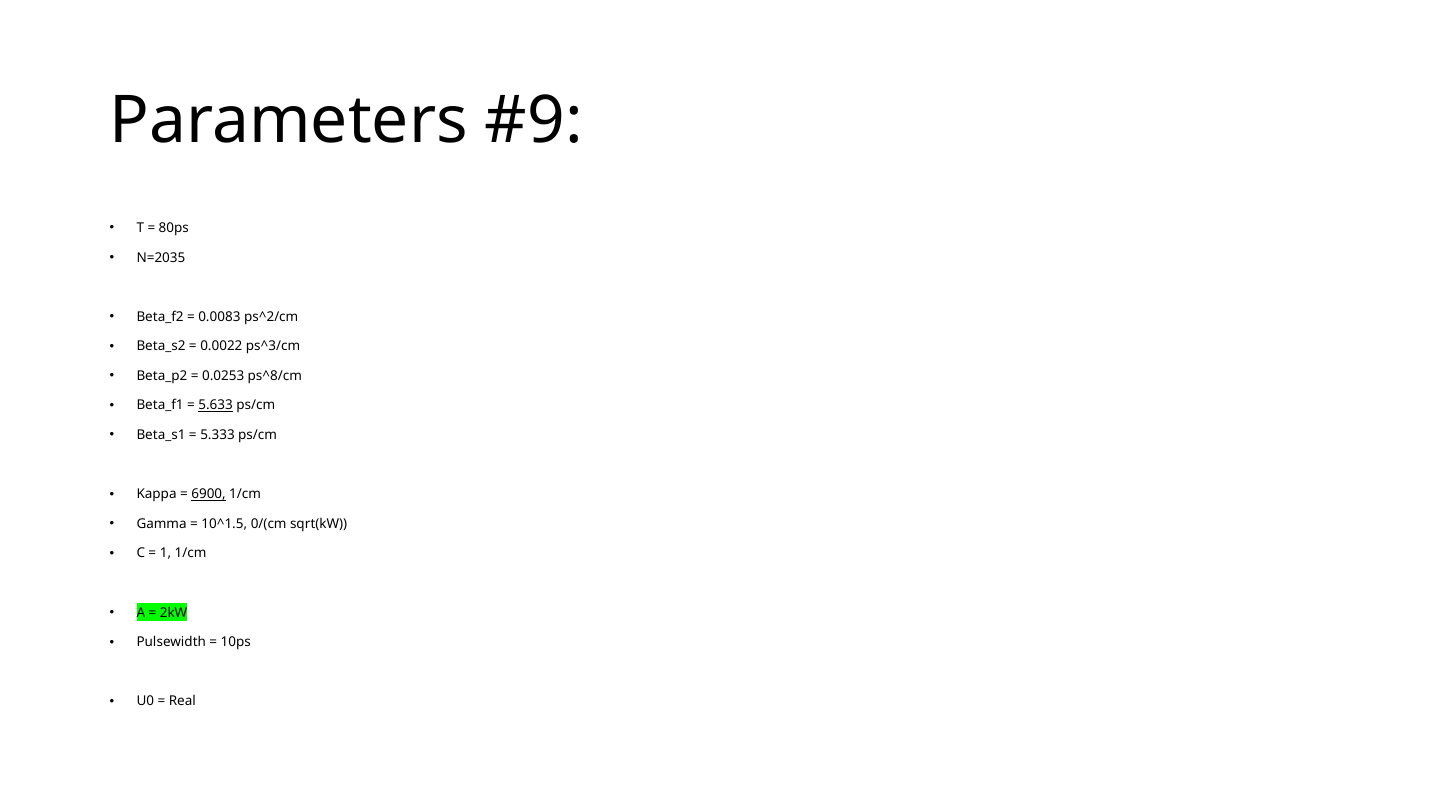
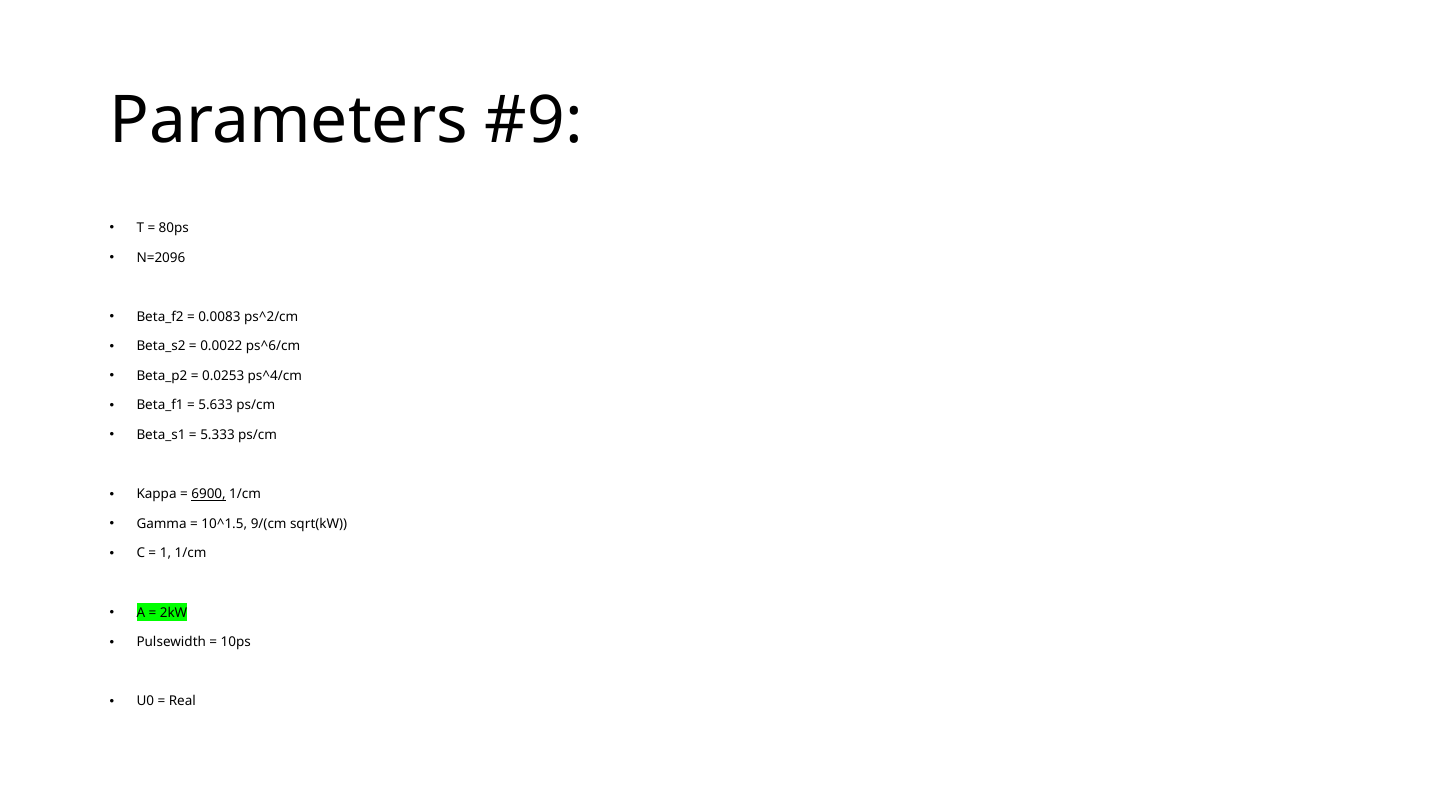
N=2035: N=2035 -> N=2096 (161, 258)
ps^3/cm: ps^3/cm -> ps^6/cm (273, 346)
ps^8/cm: ps^8/cm -> ps^4/cm (275, 376)
5.633 underline: present -> none (216, 405)
0/(cm: 0/(cm -> 9/(cm (269, 524)
